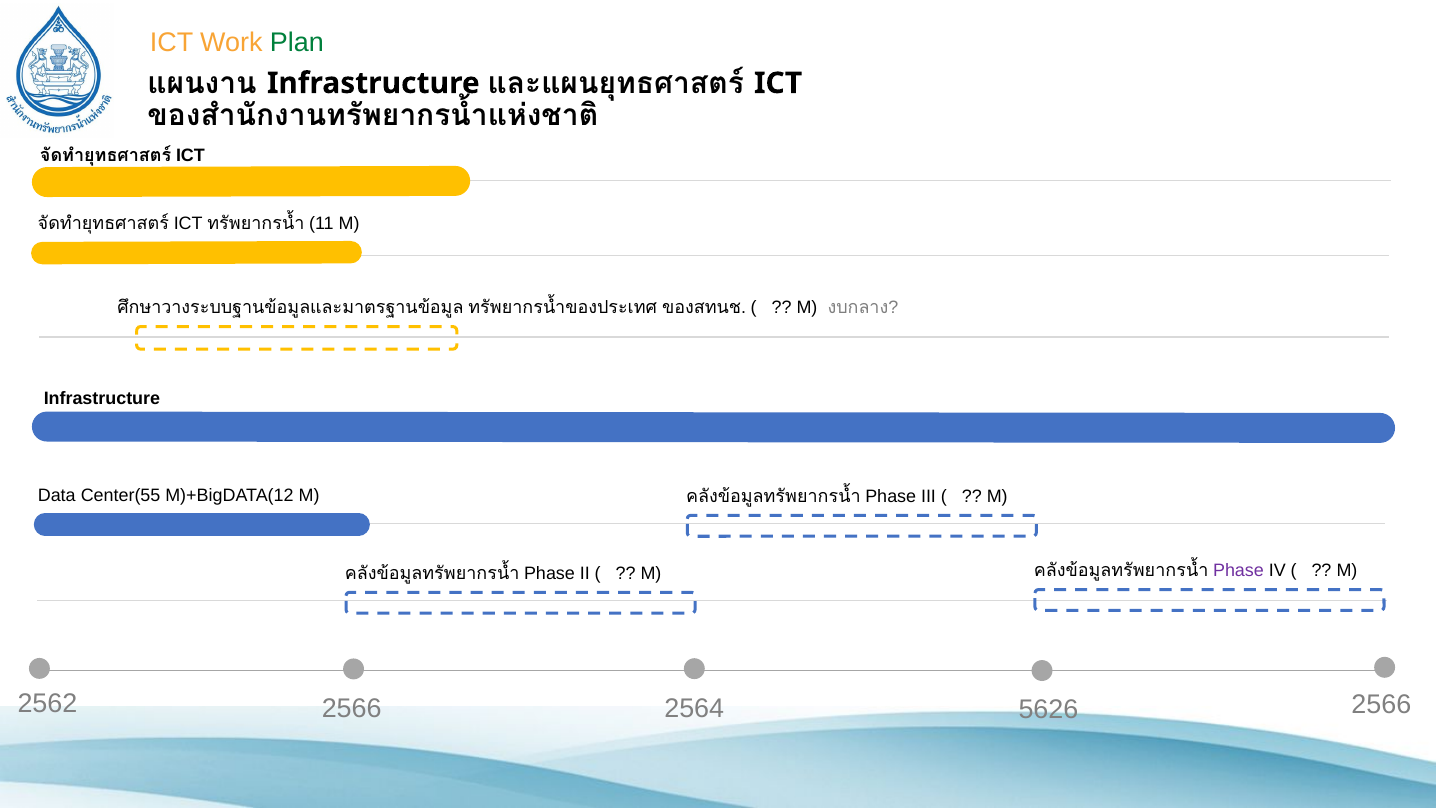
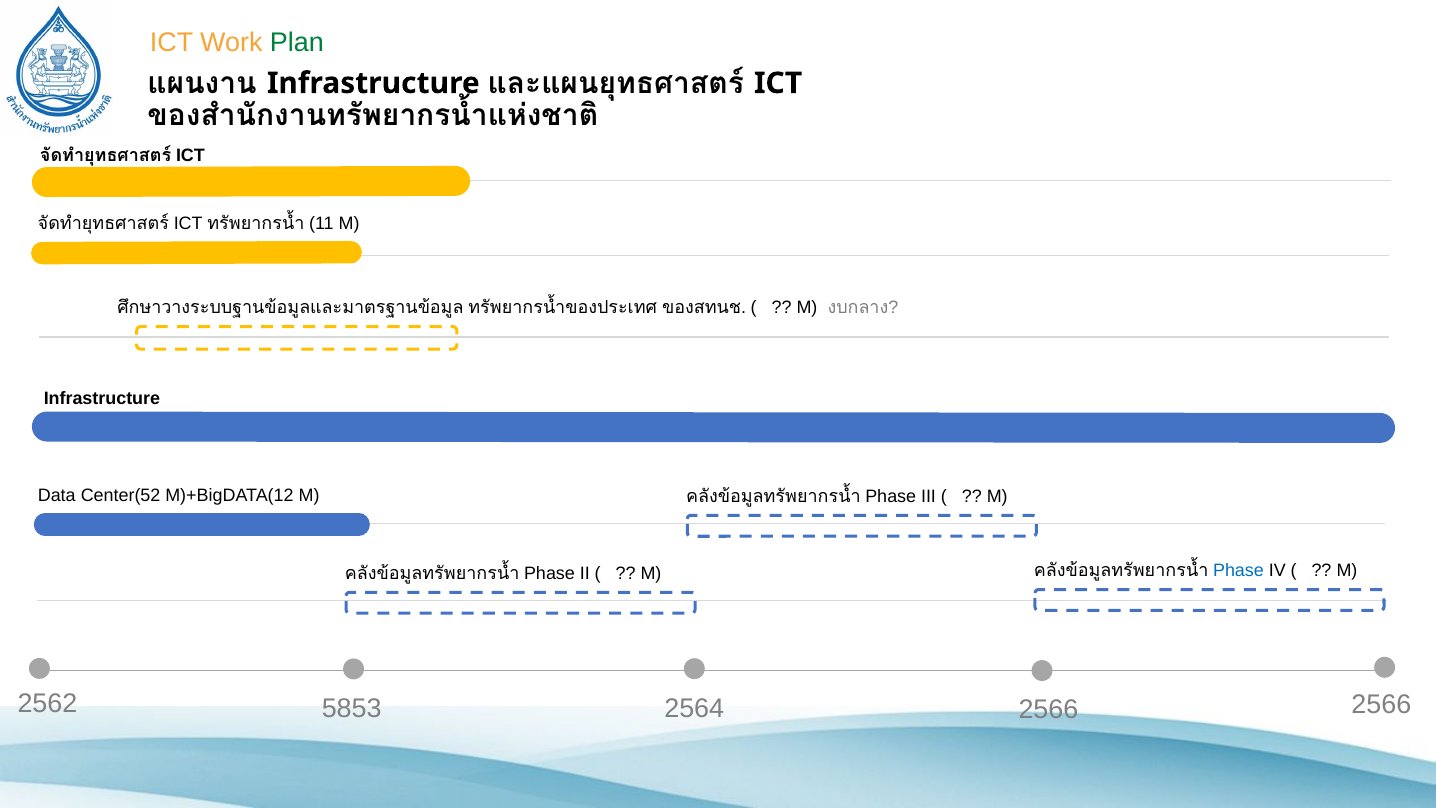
Center(55: Center(55 -> Center(52 (121, 495)
Phase colour: purple -> blue (1238, 570)
2562 2566: 2566 -> 5853 (352, 709)
2564 5626: 5626 -> 2566 (1048, 709)
